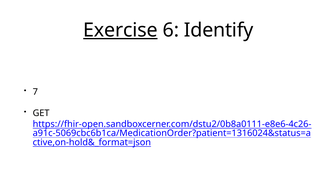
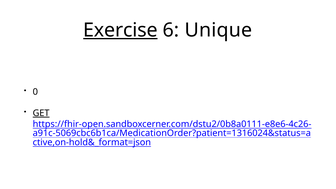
Identify: Identify -> Unique (218, 30)
7: 7 -> 0 (35, 92)
GET underline: none -> present (41, 113)
